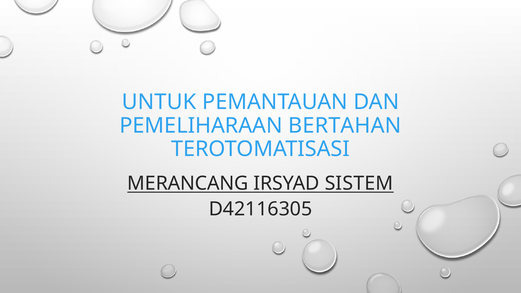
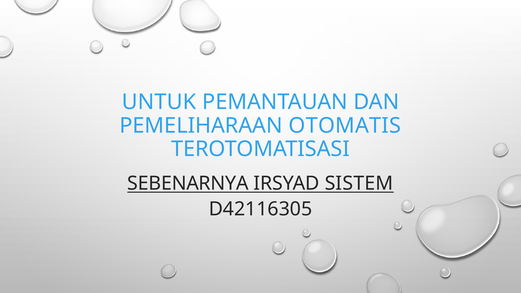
BERTAHAN: BERTAHAN -> OTOMATIS (345, 126)
MERANCANG: MERANCANG -> SEBENARNYA (188, 183)
